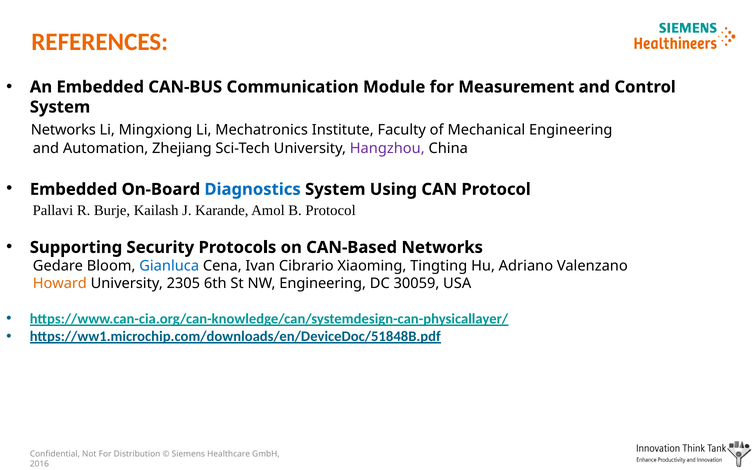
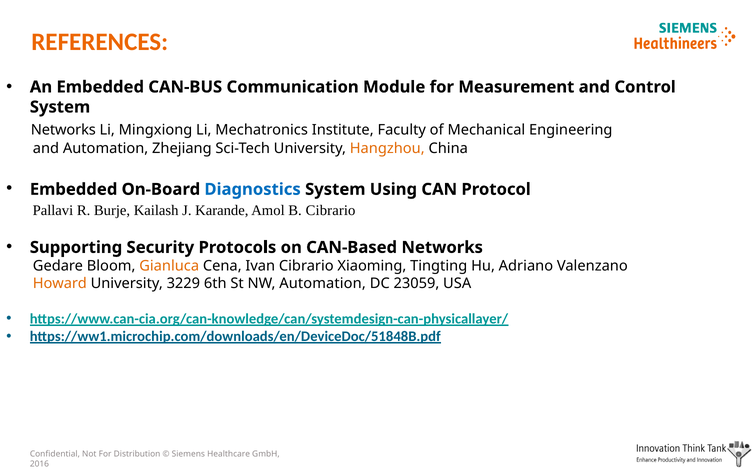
Hangzhou colour: purple -> orange (387, 148)
B Protocol: Protocol -> Cibrario (331, 210)
Gianluca colour: blue -> orange (169, 266)
2305: 2305 -> 3229 (183, 284)
NW Engineering: Engineering -> Automation (323, 284)
30059: 30059 -> 23059 (416, 284)
